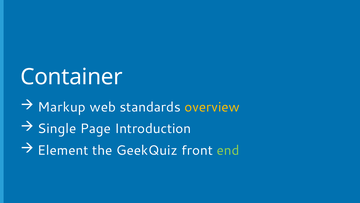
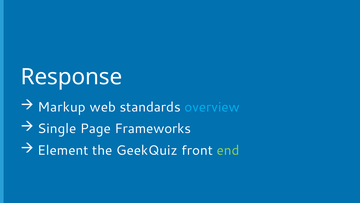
Container: Container -> Response (71, 77)
overview colour: yellow -> light blue (212, 107)
Introduction: Introduction -> Frameworks (153, 128)
